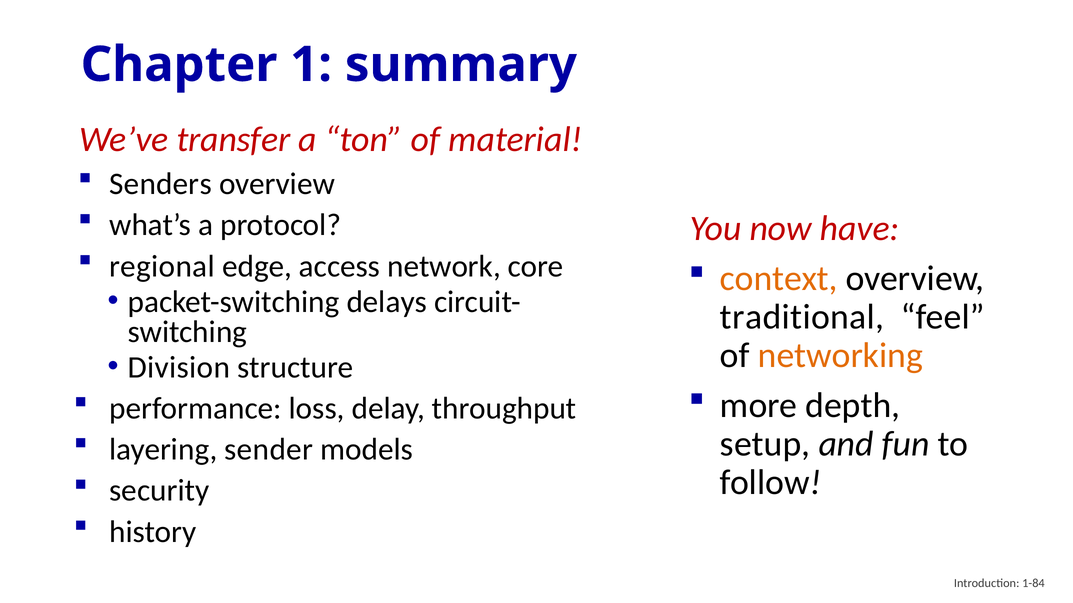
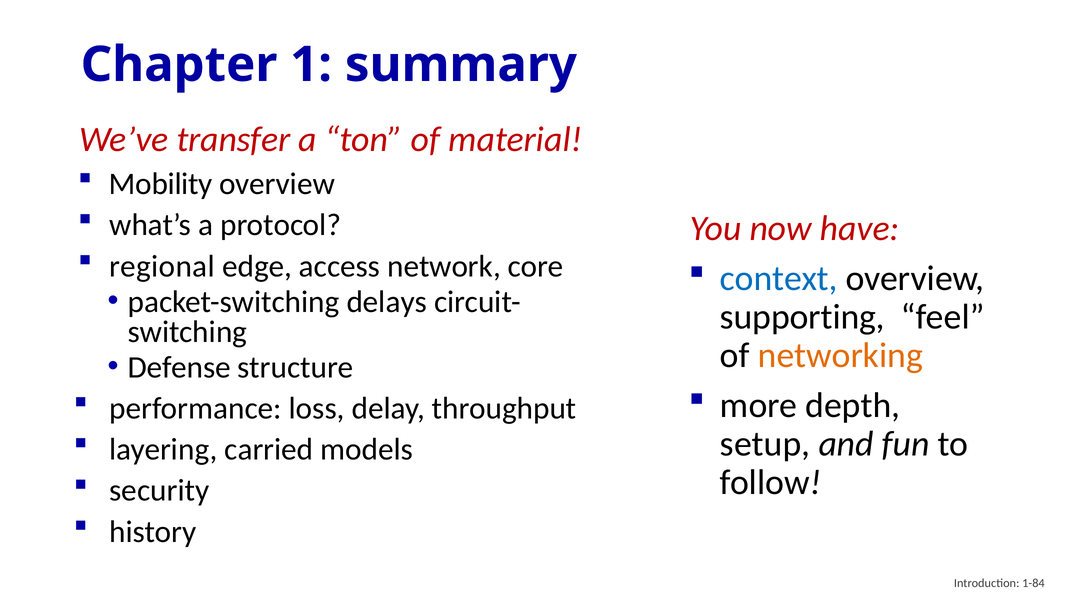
Senders: Senders -> Mobility (161, 184)
context colour: orange -> blue (779, 278)
traditional: traditional -> supporting (802, 317)
Division: Division -> Defense (179, 368)
sender: sender -> carried (269, 450)
